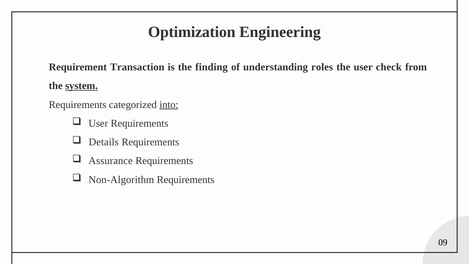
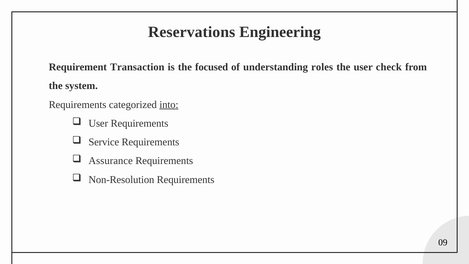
Optimization: Optimization -> Reservations (192, 32)
finding: finding -> focused (212, 67)
system underline: present -> none (81, 86)
Details: Details -> Service (104, 142)
Non-Algorithm: Non-Algorithm -> Non-Resolution (121, 180)
